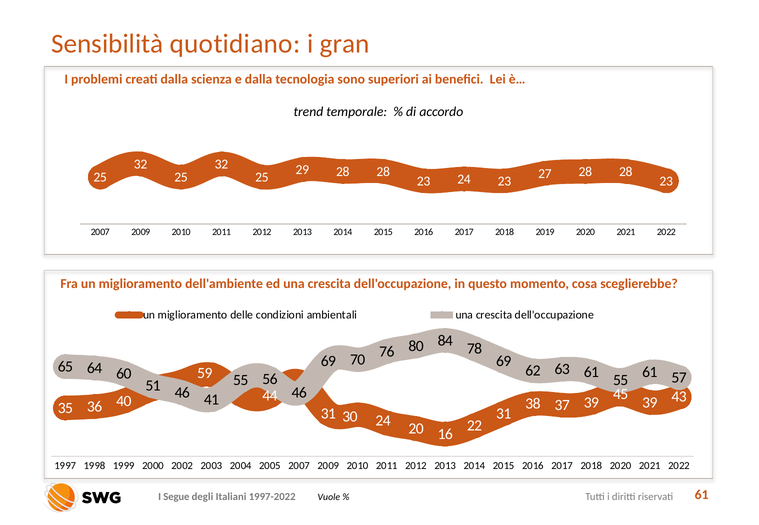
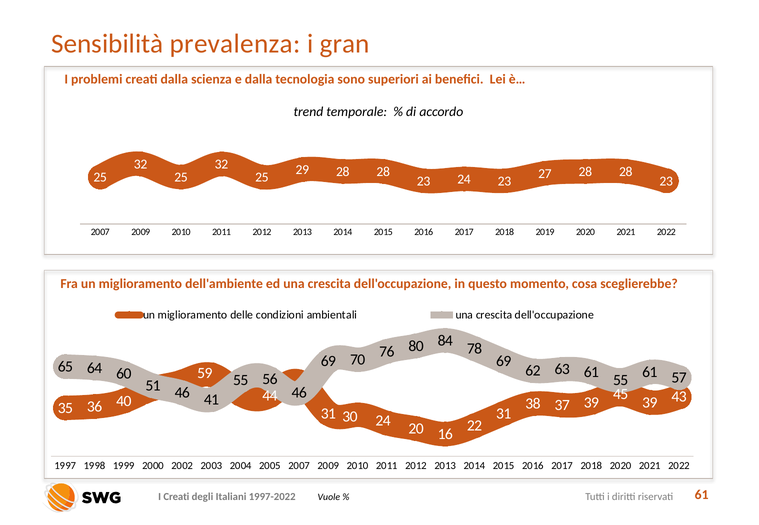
quotidiano: quotidiano -> prevalenza (235, 44)
I Segue: Segue -> Creati (176, 497)
